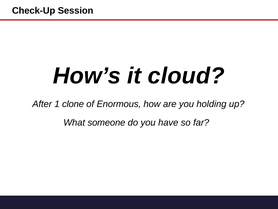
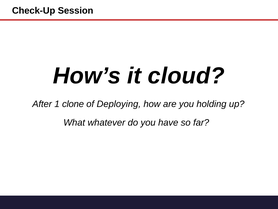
Enormous: Enormous -> Deploying (119, 104)
someone: someone -> whatever (106, 122)
